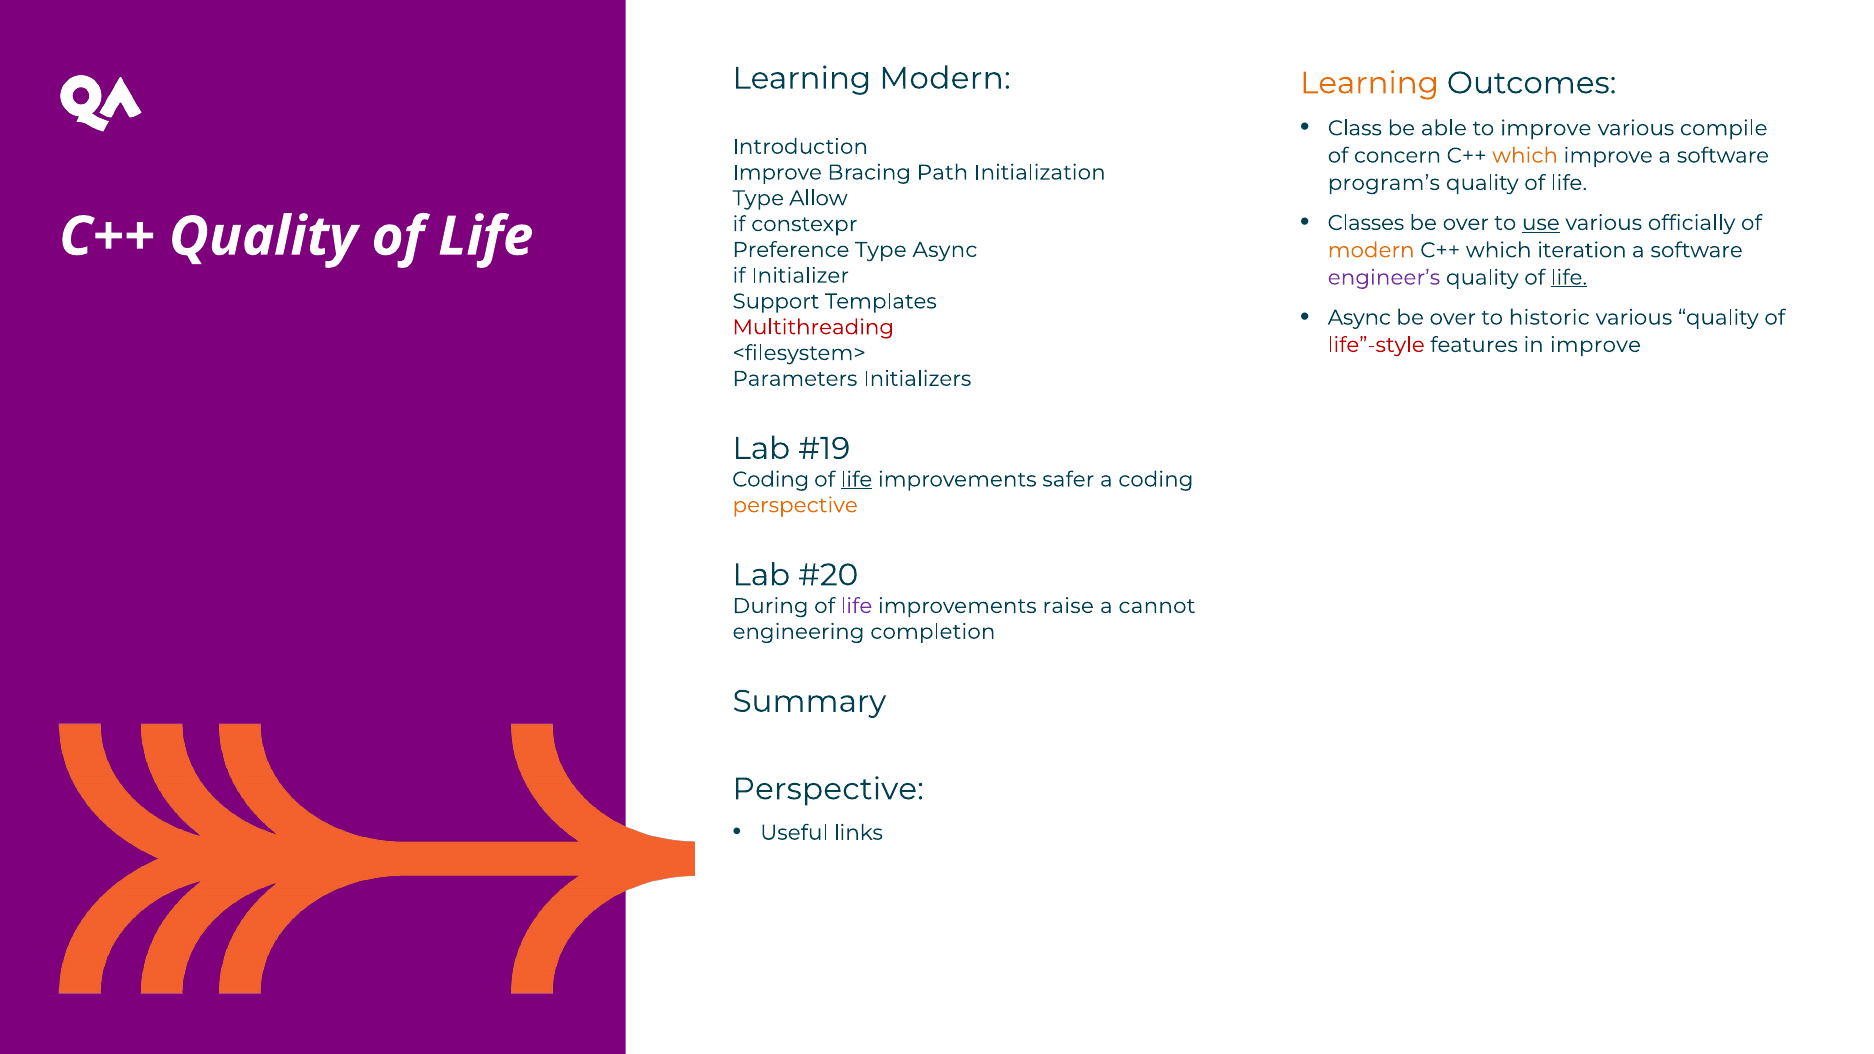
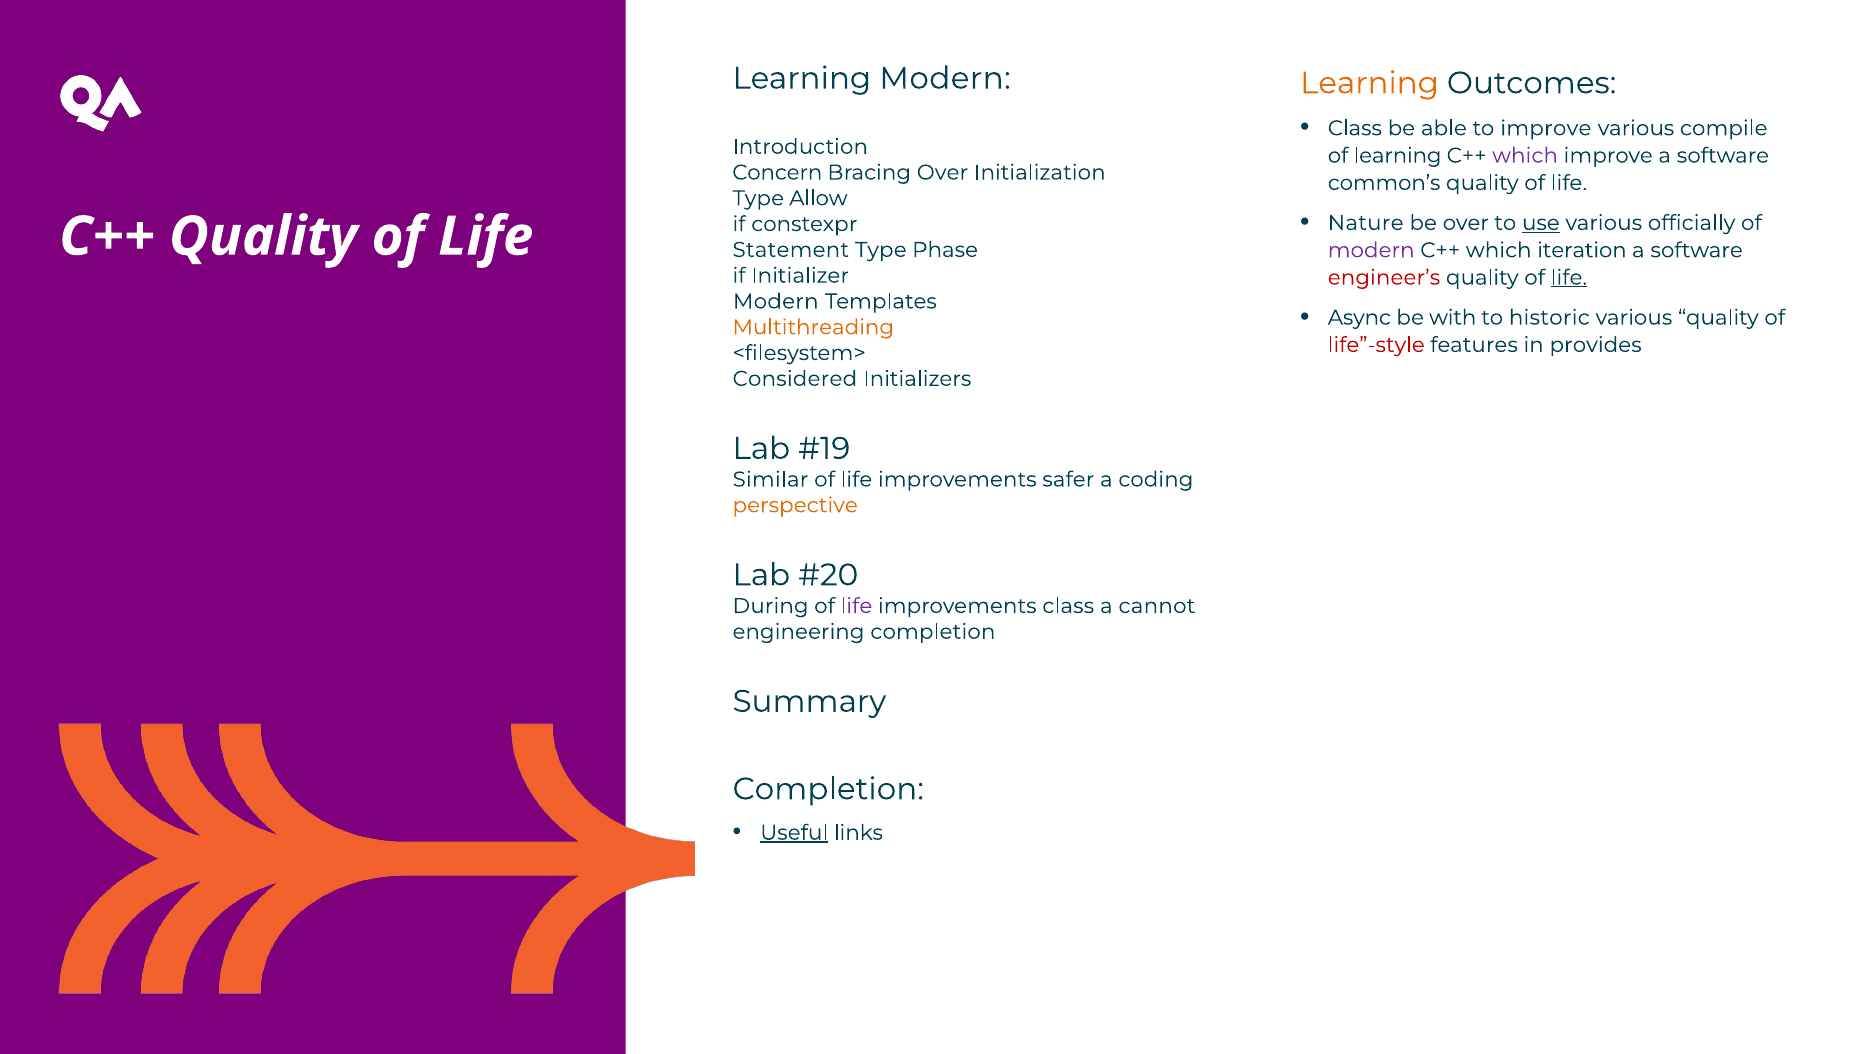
of concern: concern -> learning (1398, 156)
which colour: orange -> purple (1525, 156)
Improve: Improve -> Concern (777, 173)
Bracing Path: Path -> Over (942, 173)
program’s: program’s -> common’s (1384, 183)
Classes: Classes -> Nature (1366, 223)
Preference: Preference -> Statement (791, 250)
Type Async: Async -> Phase (945, 250)
modern colour: orange -> purple (1371, 250)
engineer’s colour: purple -> red (1384, 278)
Support: Support -> Modern (776, 301)
over: over -> with (1453, 318)
Multithreading colour: red -> orange (813, 327)
in improve: improve -> provides (1596, 345)
Parameters: Parameters -> Considered (795, 379)
Coding: Coding -> Similar (770, 480)
life underline: present -> none (856, 480)
improvements raise: raise -> class (1068, 606)
Perspective: Perspective -> Completion (828, 789)
Useful underline: none -> present (794, 833)
